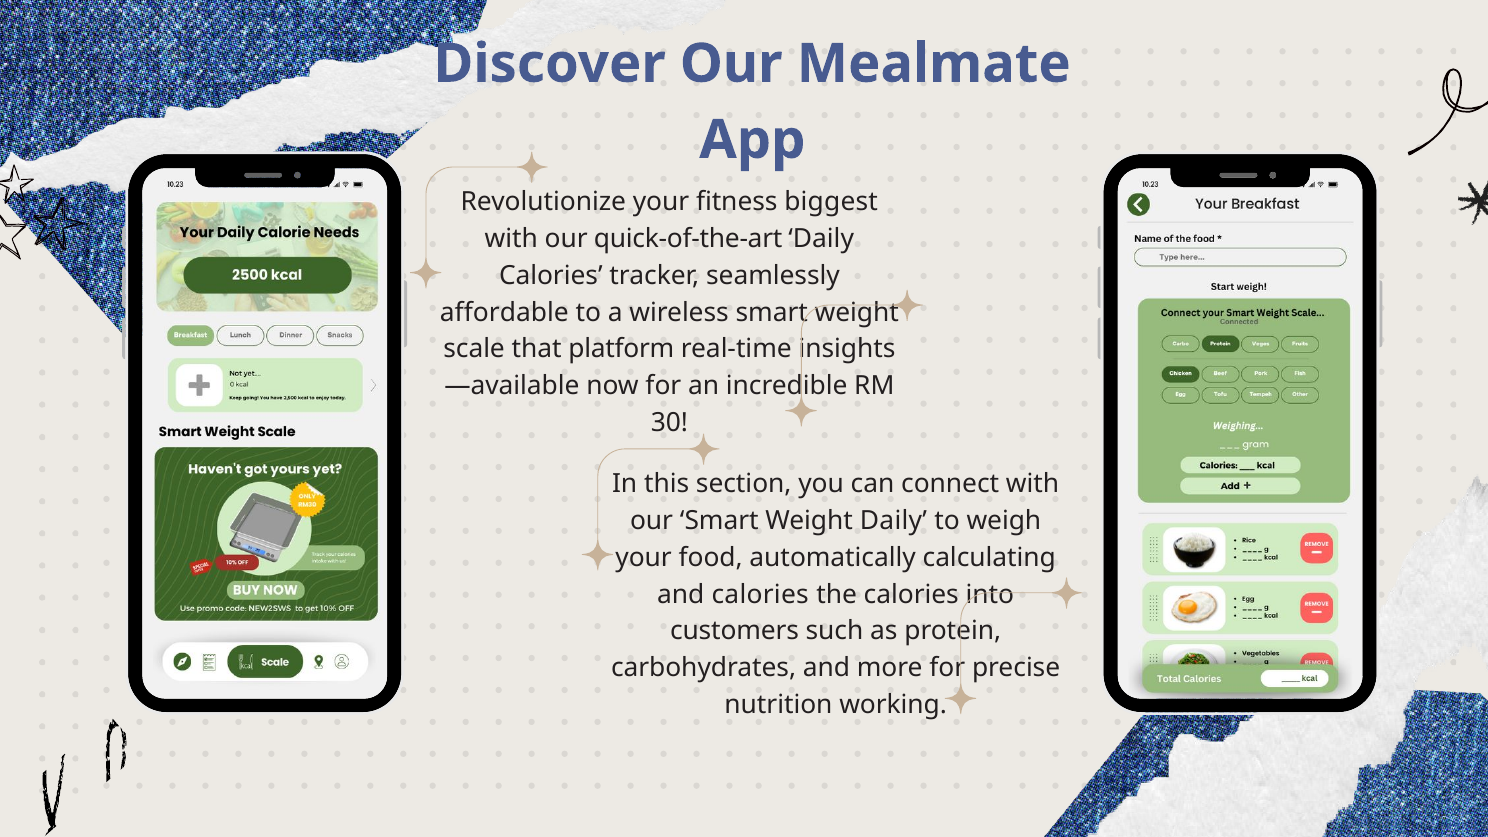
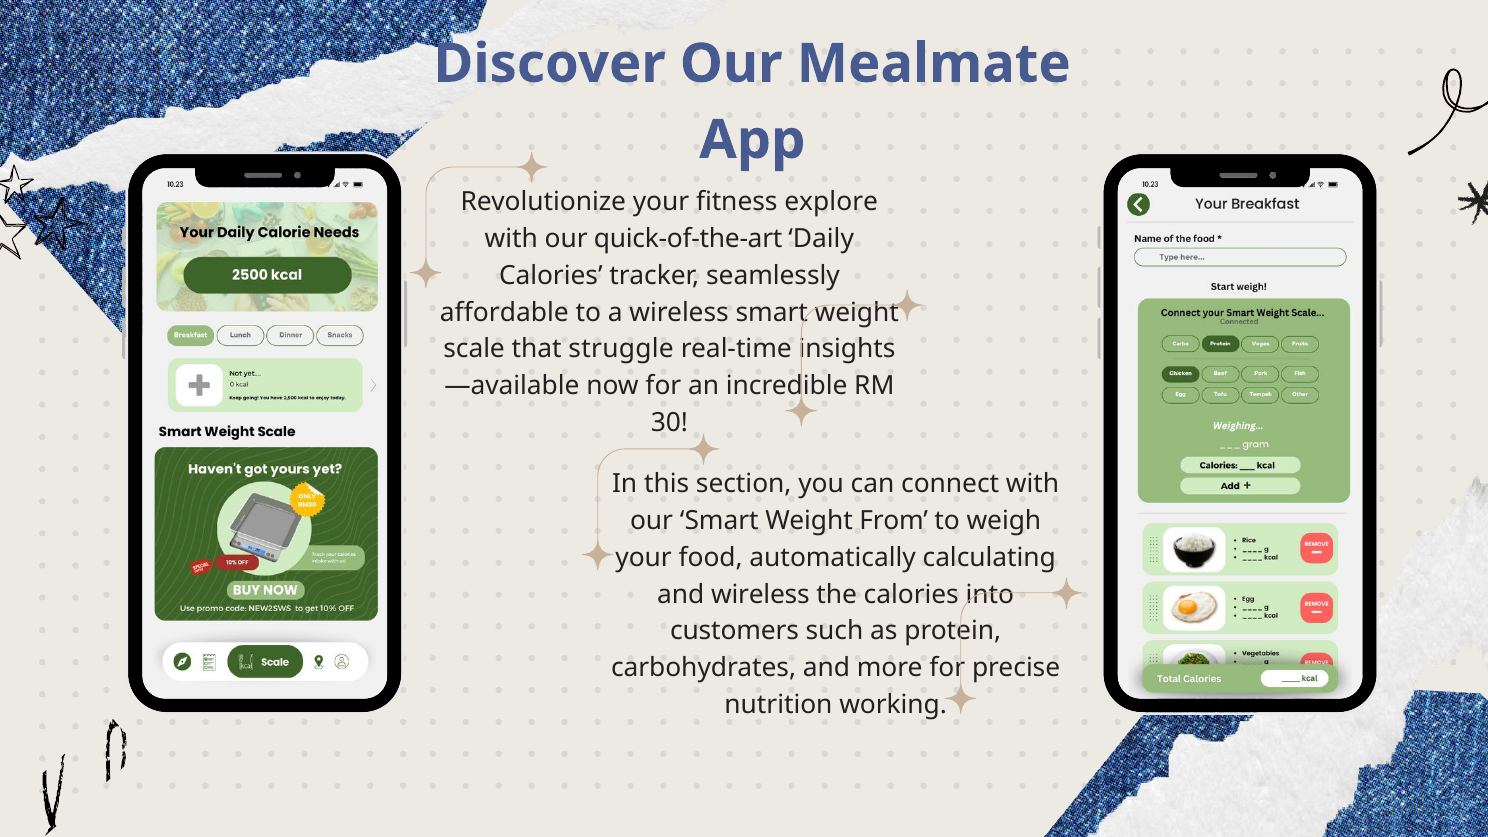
biggest: biggest -> explore (831, 202)
platform: platform -> struggle (621, 349)
Weight Daily: Daily -> From (894, 521)
and calories: calories -> wireless (760, 594)
